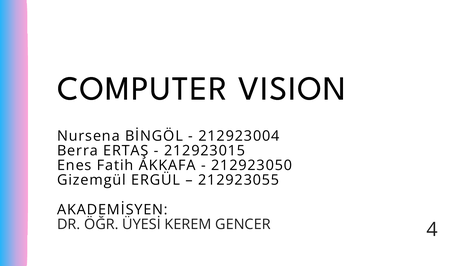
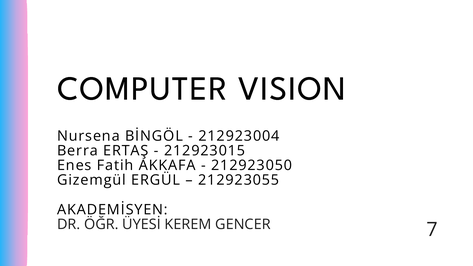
4: 4 -> 7 (432, 230)
